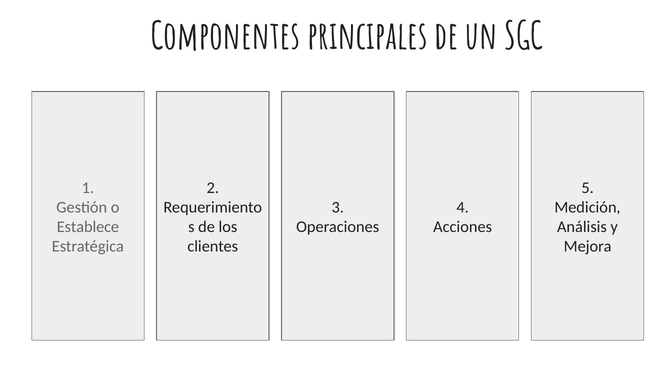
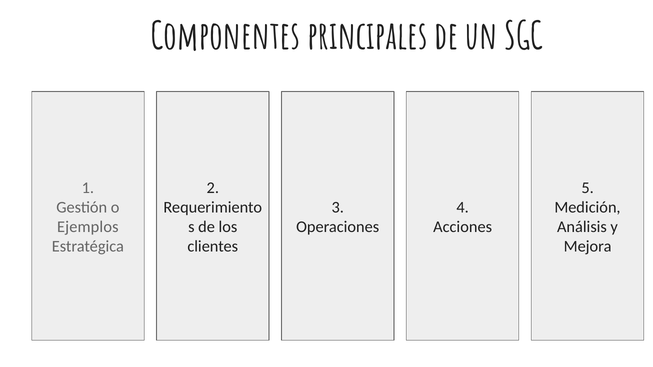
Establece: Establece -> Ejemplos (88, 227)
